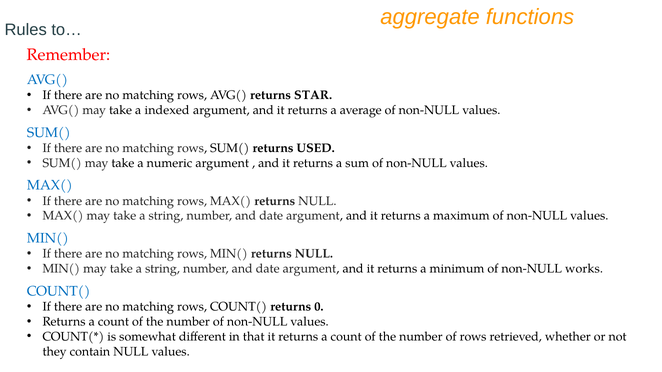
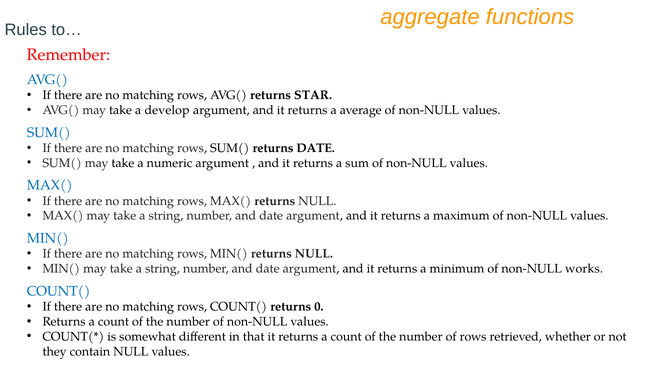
indexed: indexed -> develop (167, 110)
returns USED: USED -> DATE (316, 148)
